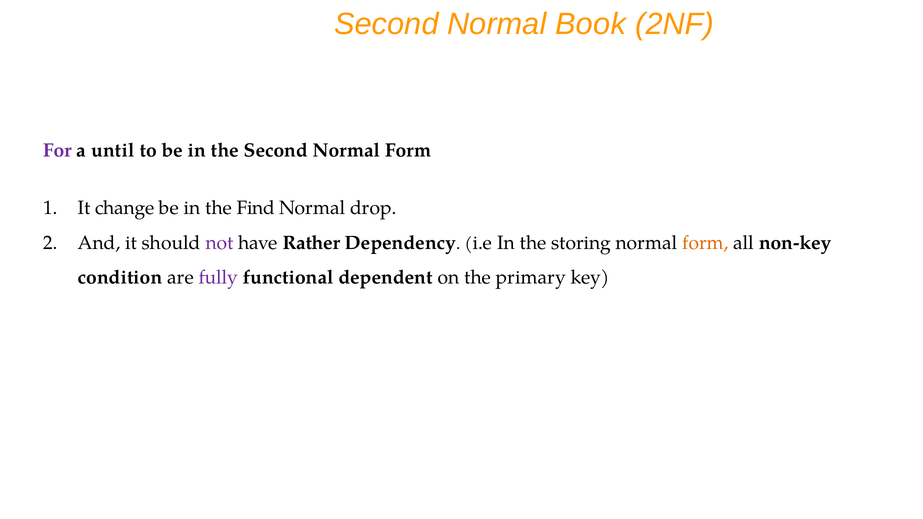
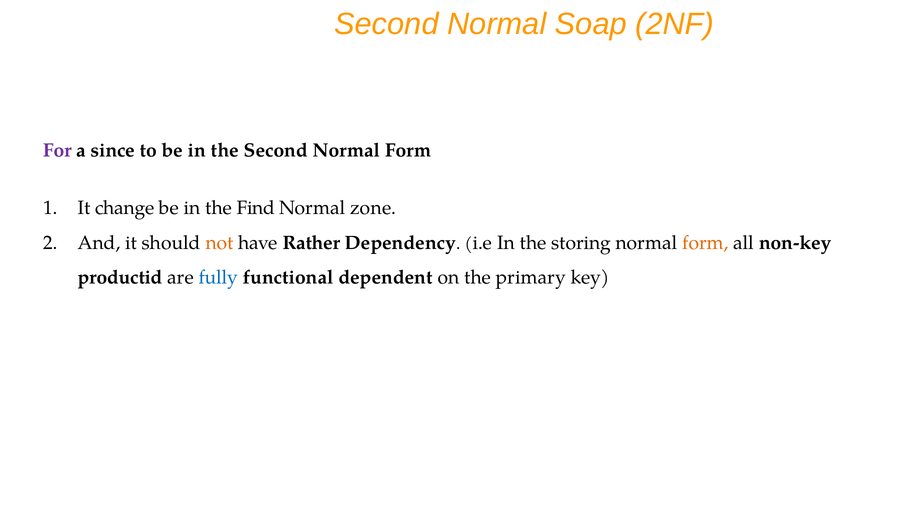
Book: Book -> Soap (591, 24)
until: until -> since (113, 150)
drop: drop -> zone (373, 208)
not colour: purple -> orange (219, 243)
condition: condition -> productid (120, 277)
fully colour: purple -> blue (218, 277)
